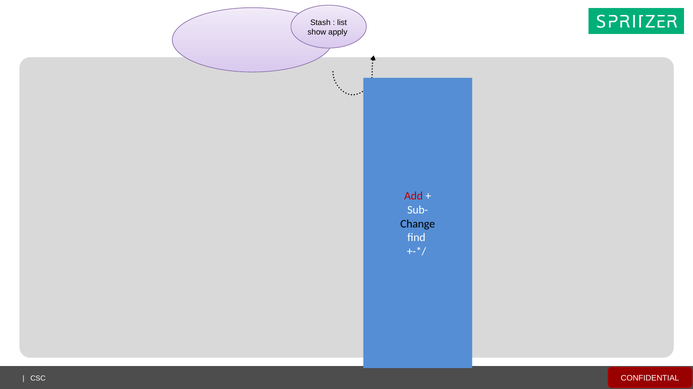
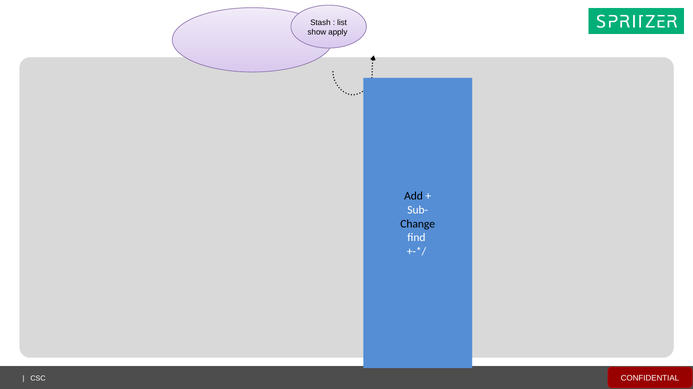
Add colour: red -> black (414, 196)
